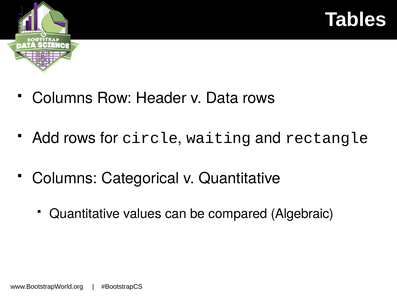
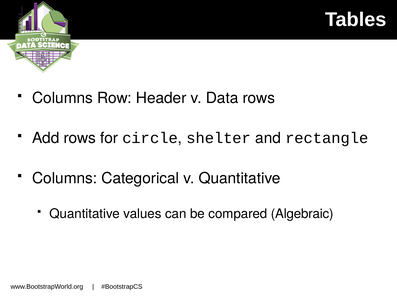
waiting: waiting -> shelter (219, 139)
